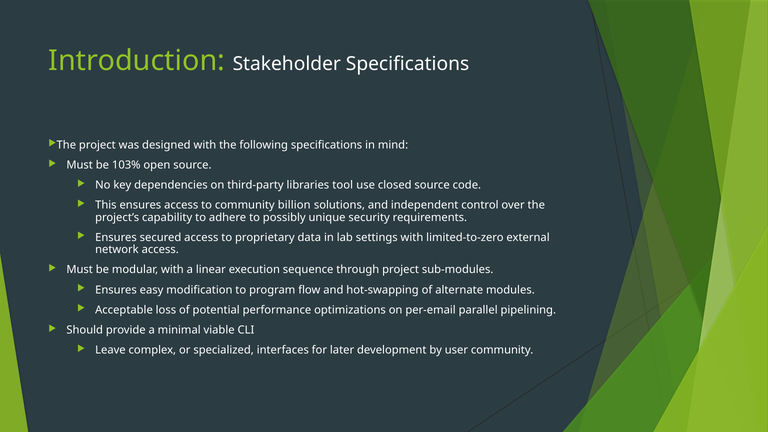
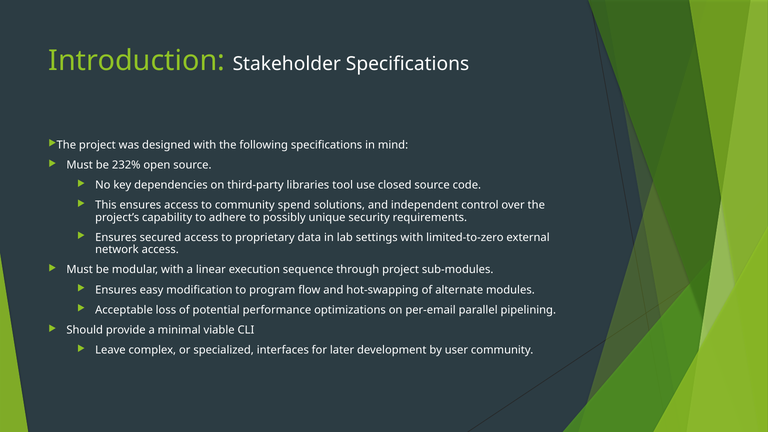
103%: 103% -> 232% (126, 165)
billion: billion -> spend (294, 205)
